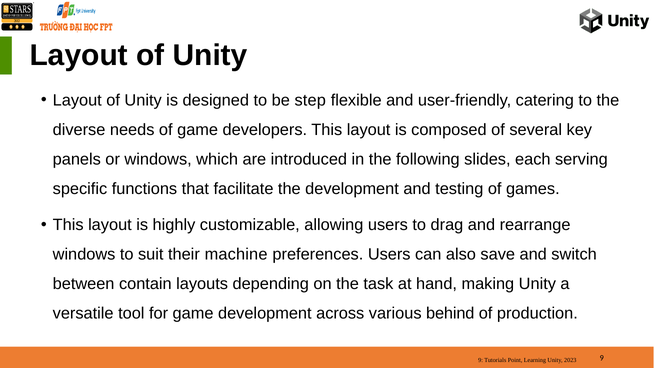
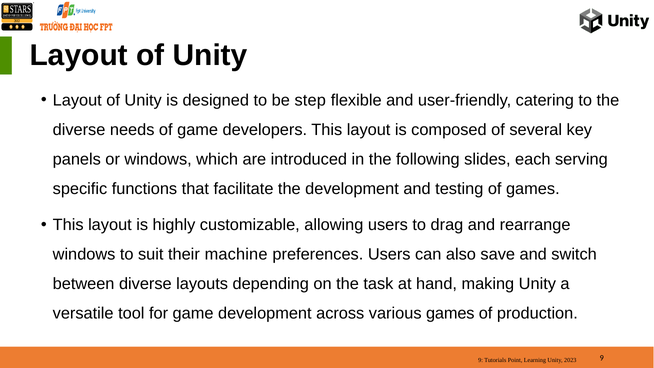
between contain: contain -> diverse (145, 284)
various behind: behind -> games (450, 313)
